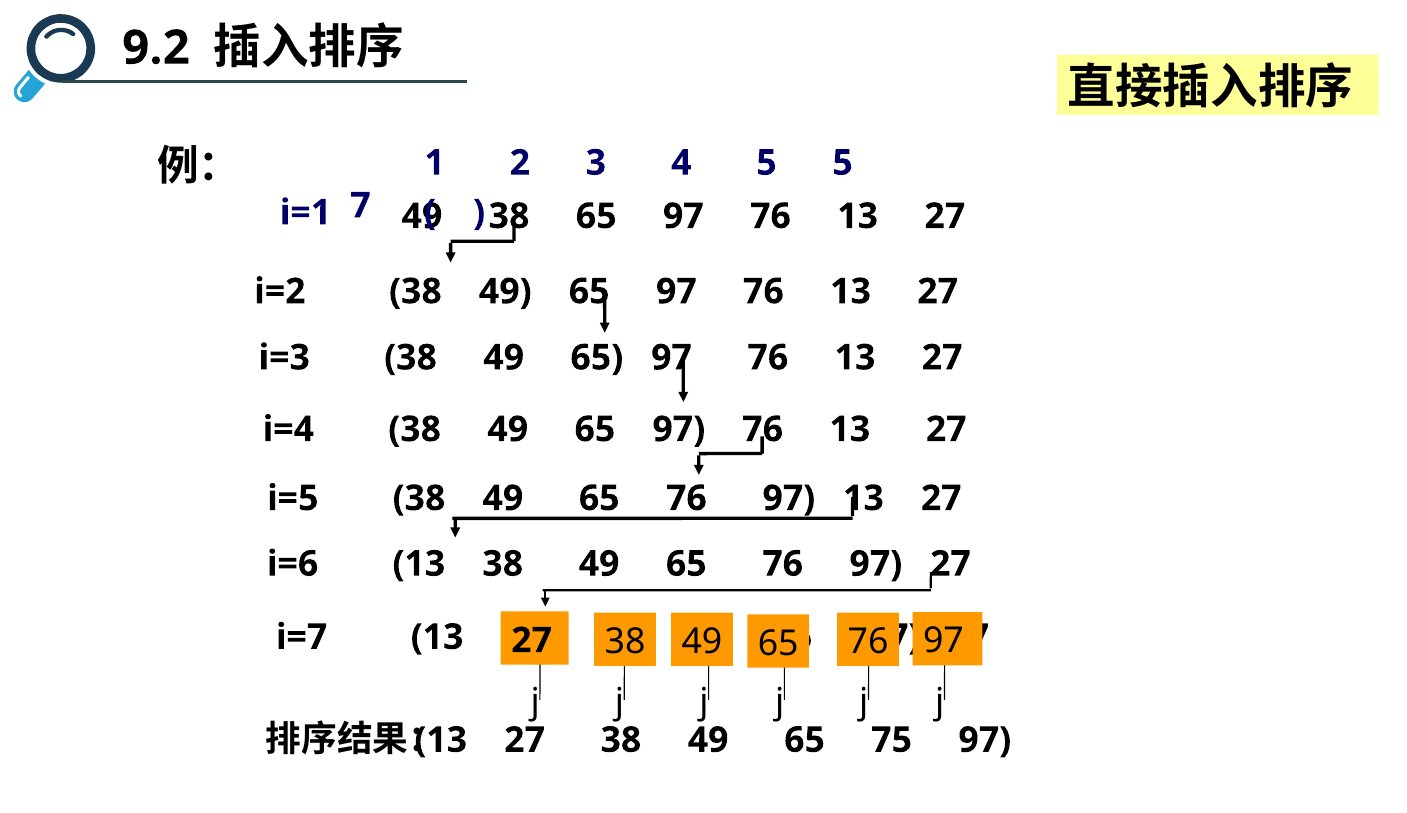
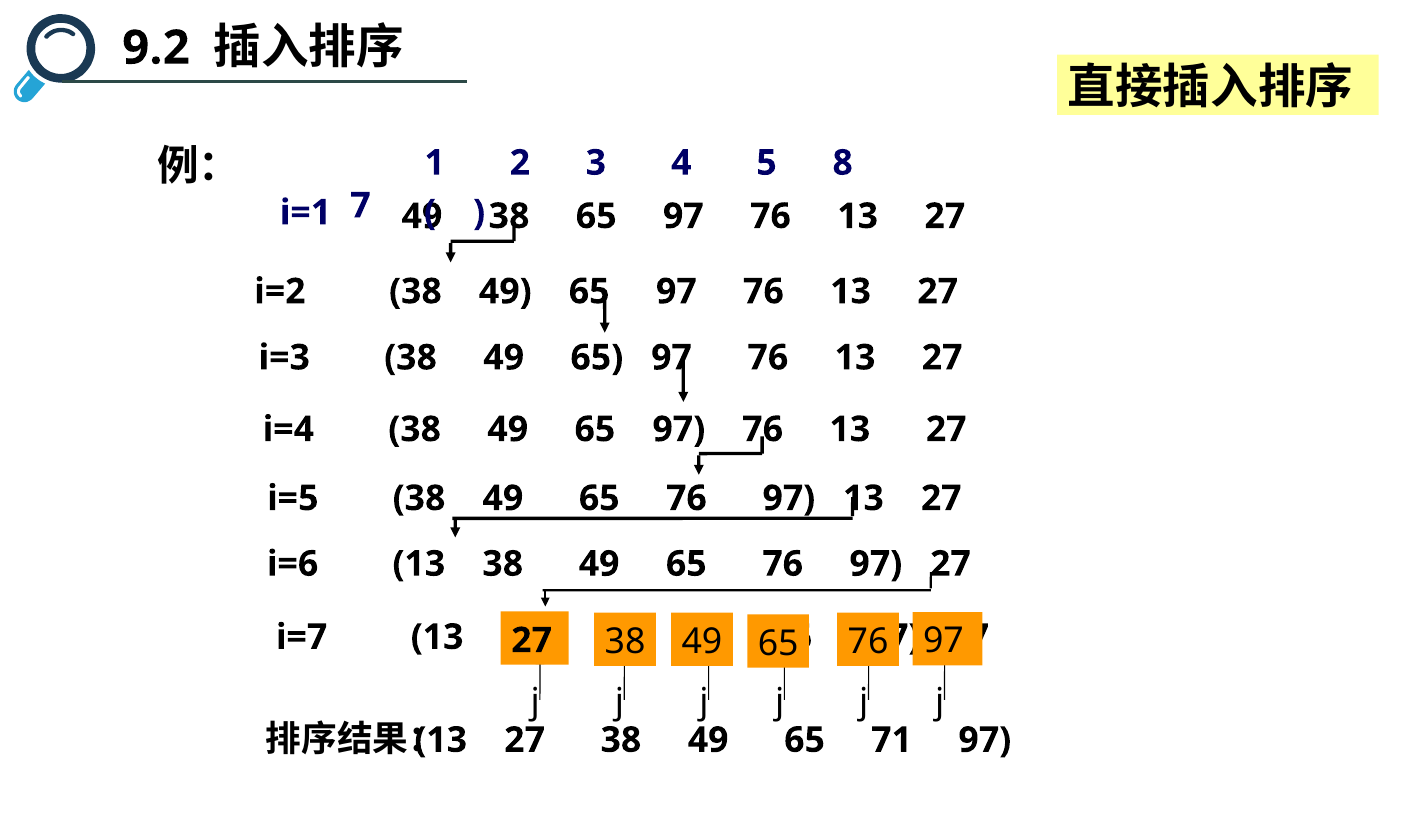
5 5: 5 -> 8 (843, 163)
75: 75 -> 71 (892, 740)
